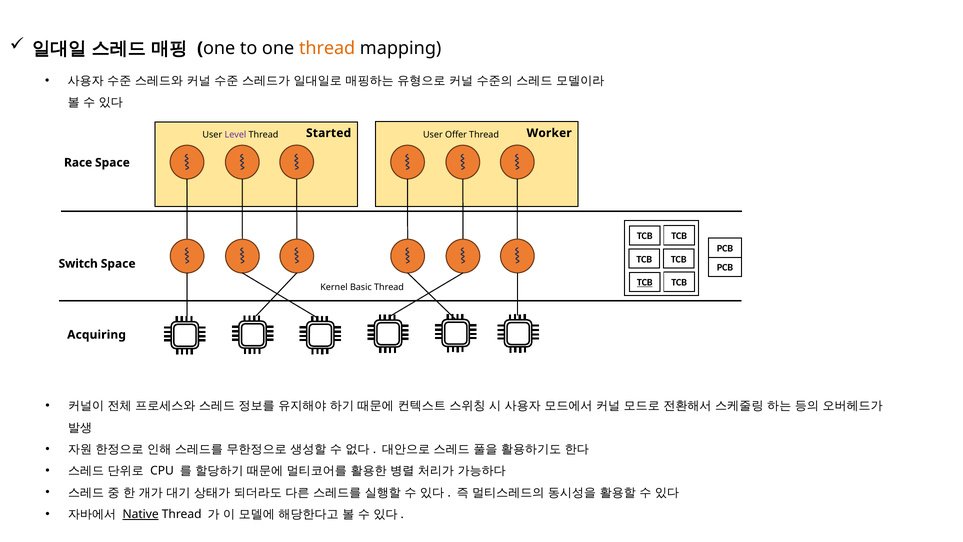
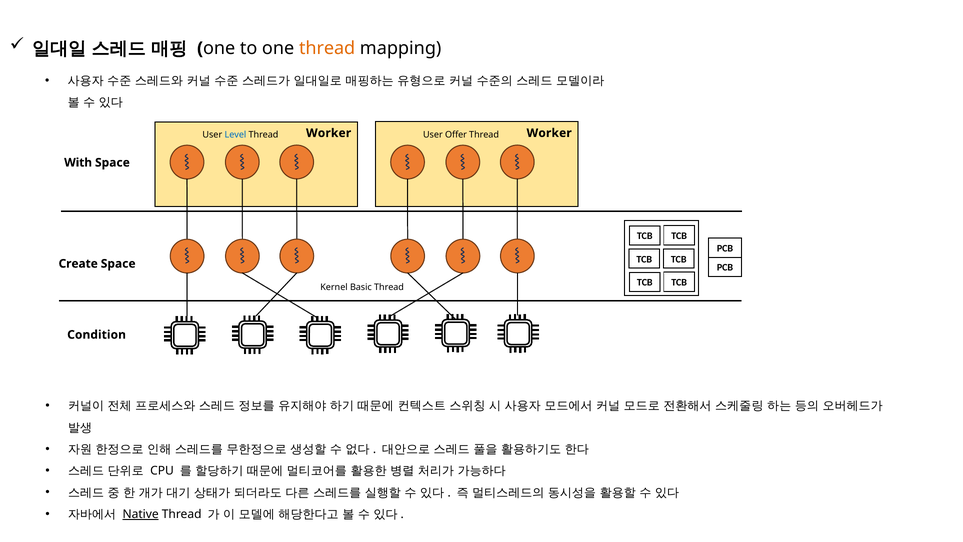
Started: Started -> Worker (329, 133)
Level colour: purple -> blue (235, 135)
Race: Race -> With (78, 163)
Switch: Switch -> Create (78, 264)
TCB underline: present -> none (645, 282)
Acquiring: Acquiring -> Condition (97, 335)
